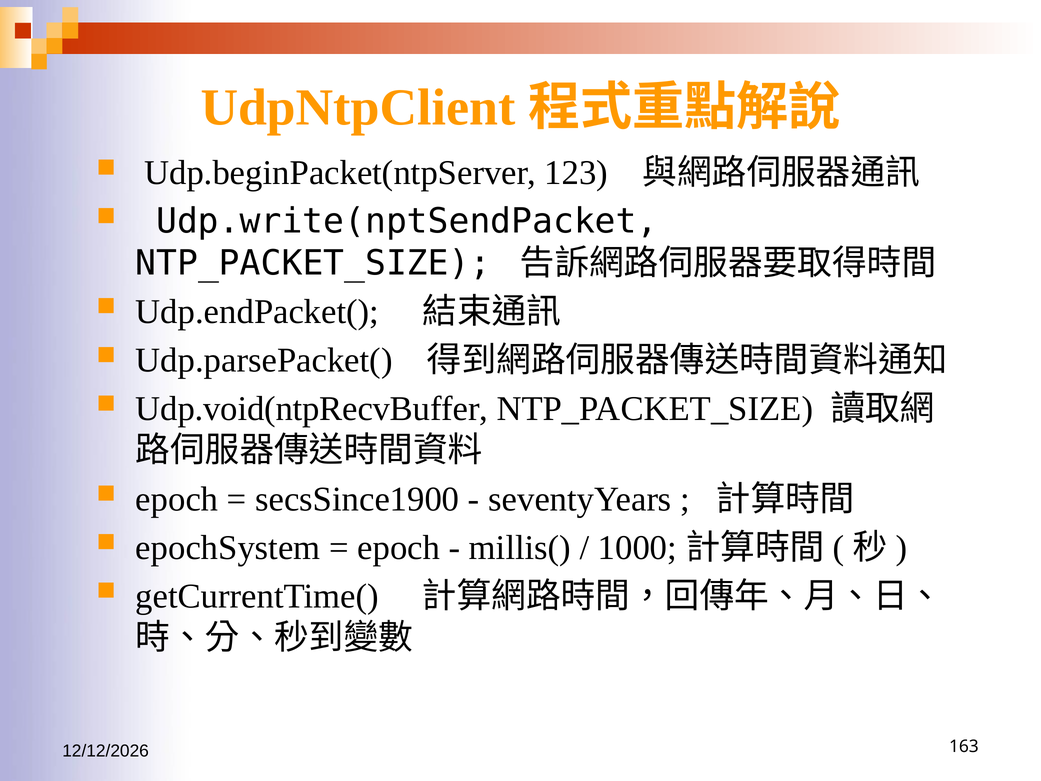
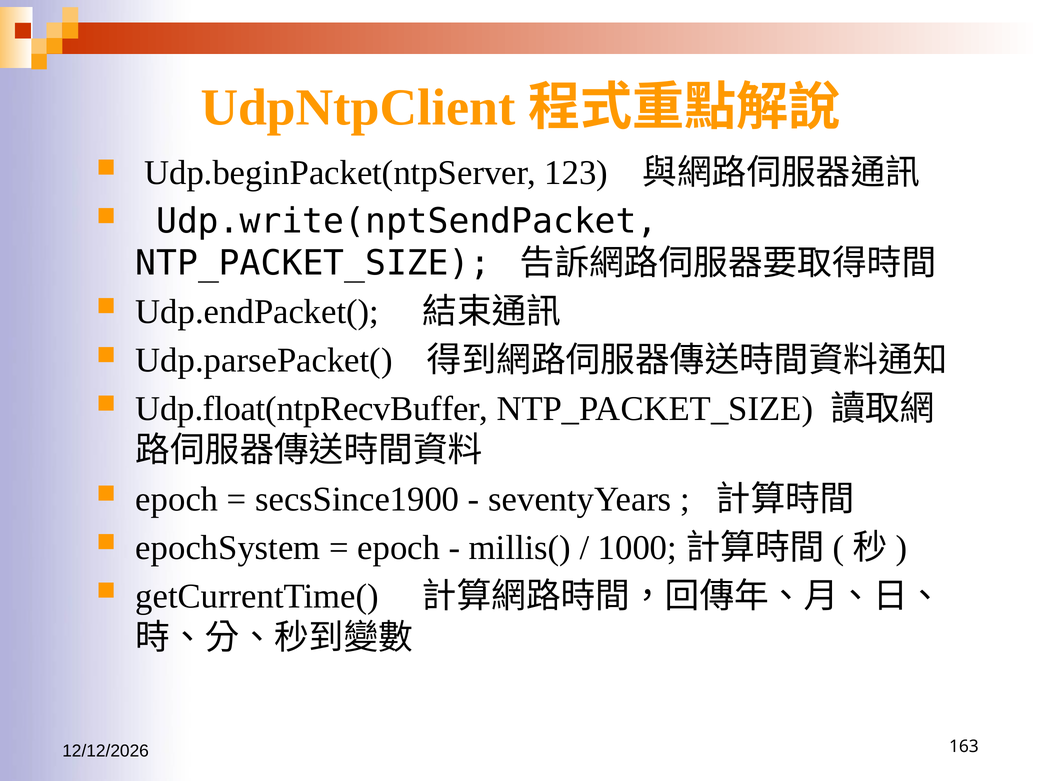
Udp.void(ntpRecvBuffer: Udp.void(ntpRecvBuffer -> Udp.float(ntpRecvBuffer (312, 409)
